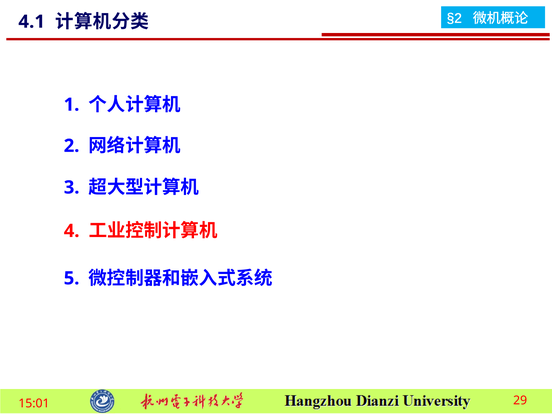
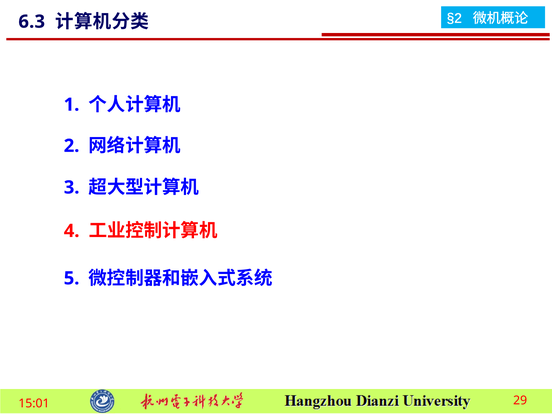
4.1: 4.1 -> 6.3 (32, 22)
